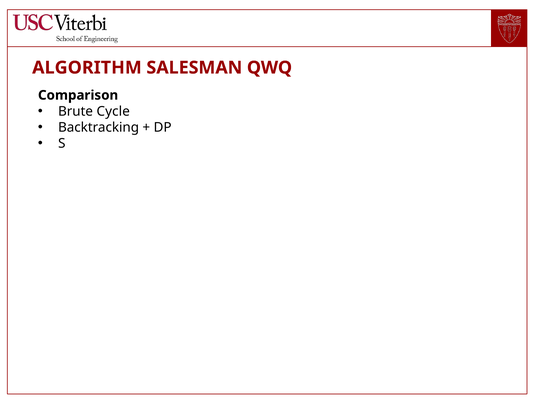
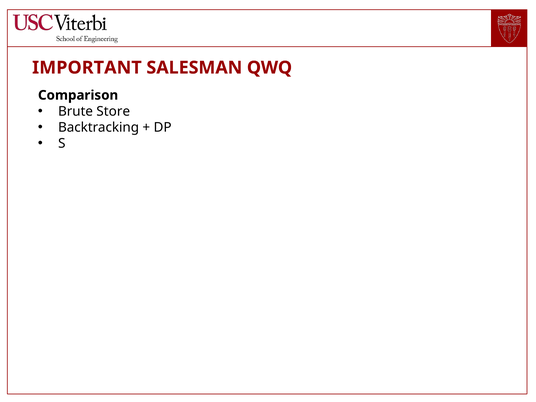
ALGORITHM: ALGORITHM -> IMPORTANT (87, 68)
Cycle: Cycle -> Store (113, 111)
